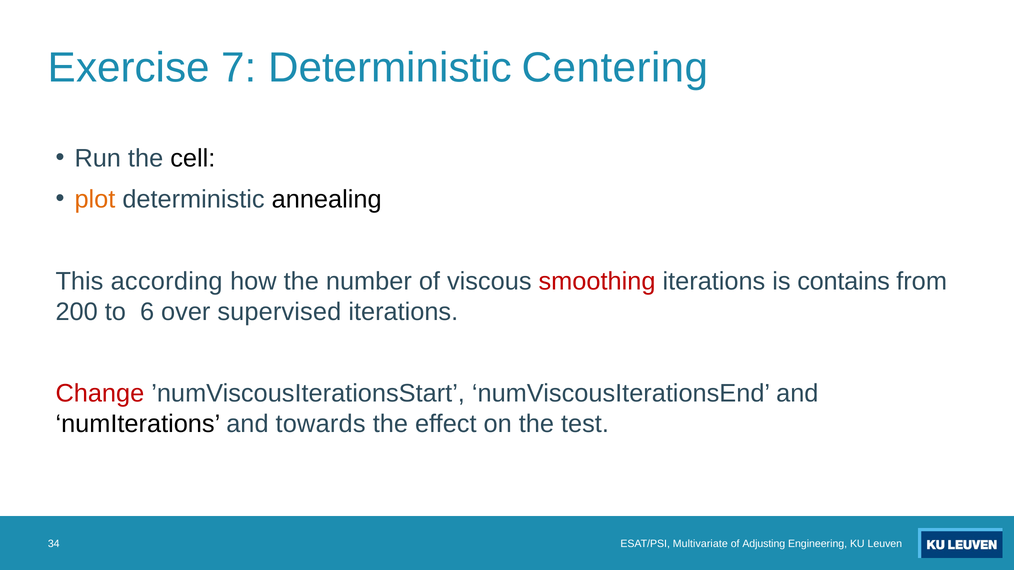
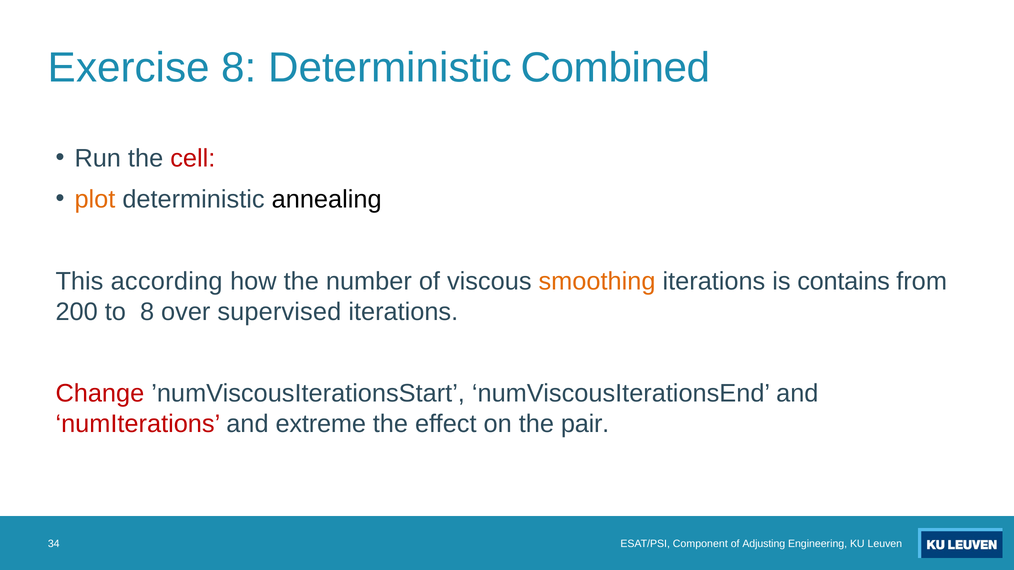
Exercise 7: 7 -> 8 (239, 68)
Centering: Centering -> Combined (615, 68)
cell colour: black -> red (193, 159)
smoothing colour: red -> orange (597, 281)
to 6: 6 -> 8 (147, 312)
numIterations colour: black -> red (138, 424)
towards: towards -> extreme (321, 424)
test: test -> pair (585, 424)
Multivariate: Multivariate -> Component (700, 544)
